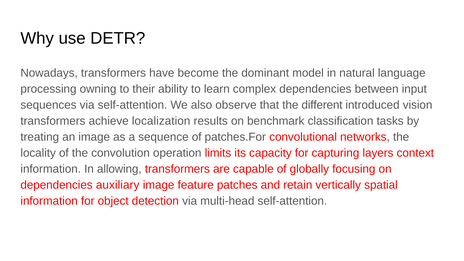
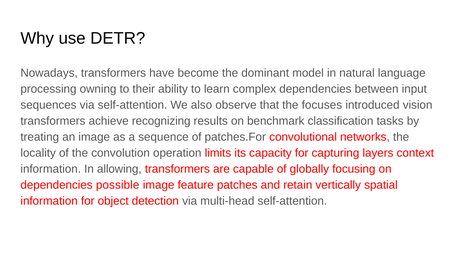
different: different -> focuses (322, 105)
localization: localization -> recognizing (161, 121)
auxiliary: auxiliary -> possible (118, 185)
